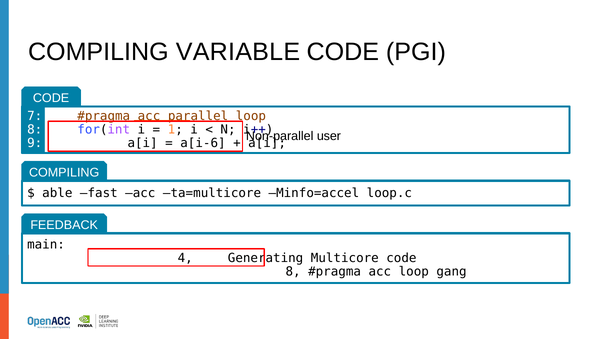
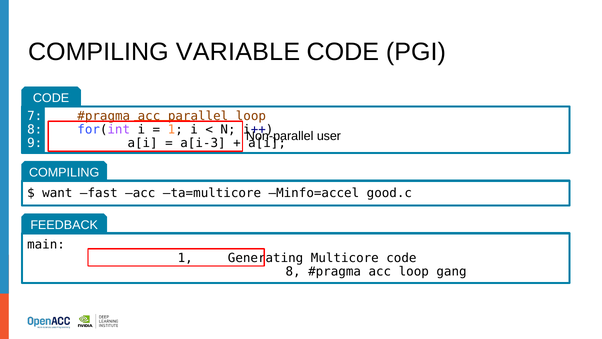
a[i-6: a[i-6 -> a[i-3 (203, 143)
able: able -> want (57, 193)
loop.c: loop.c -> good.c (389, 193)
4: 4 -> 1 (185, 258)
